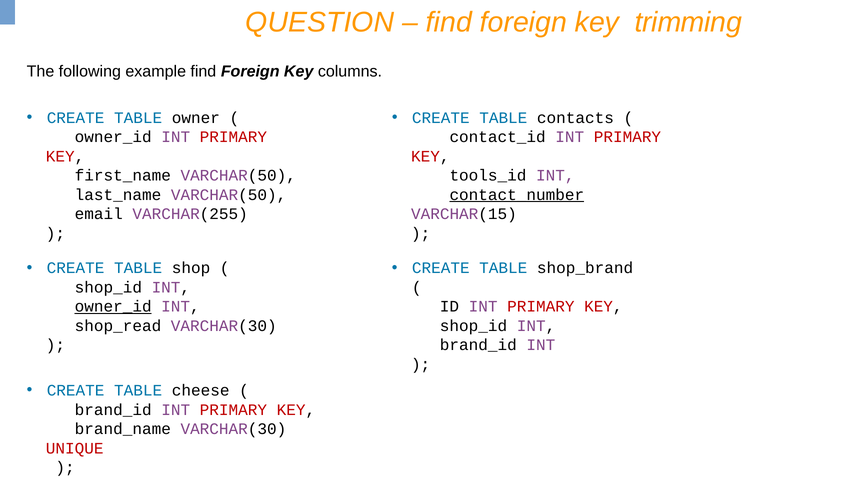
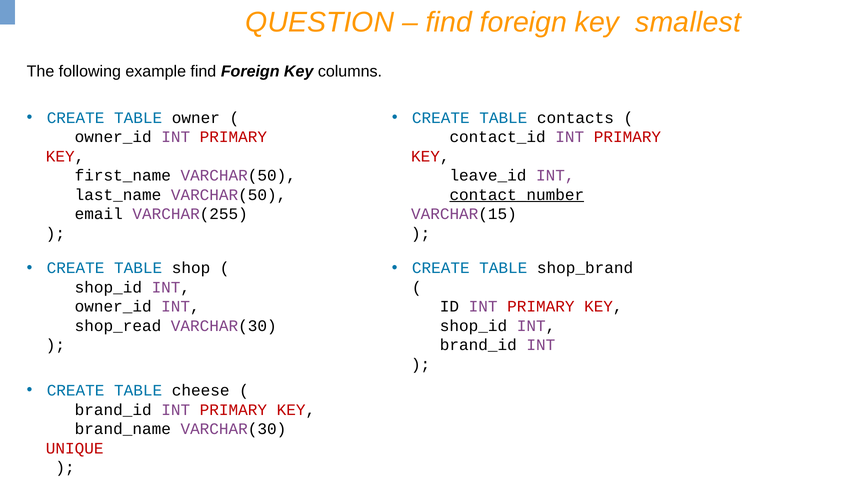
trimming: trimming -> smallest (688, 22)
tools_id: tools_id -> leave_id (488, 175)
owner_id underline: present -> none (113, 307)
